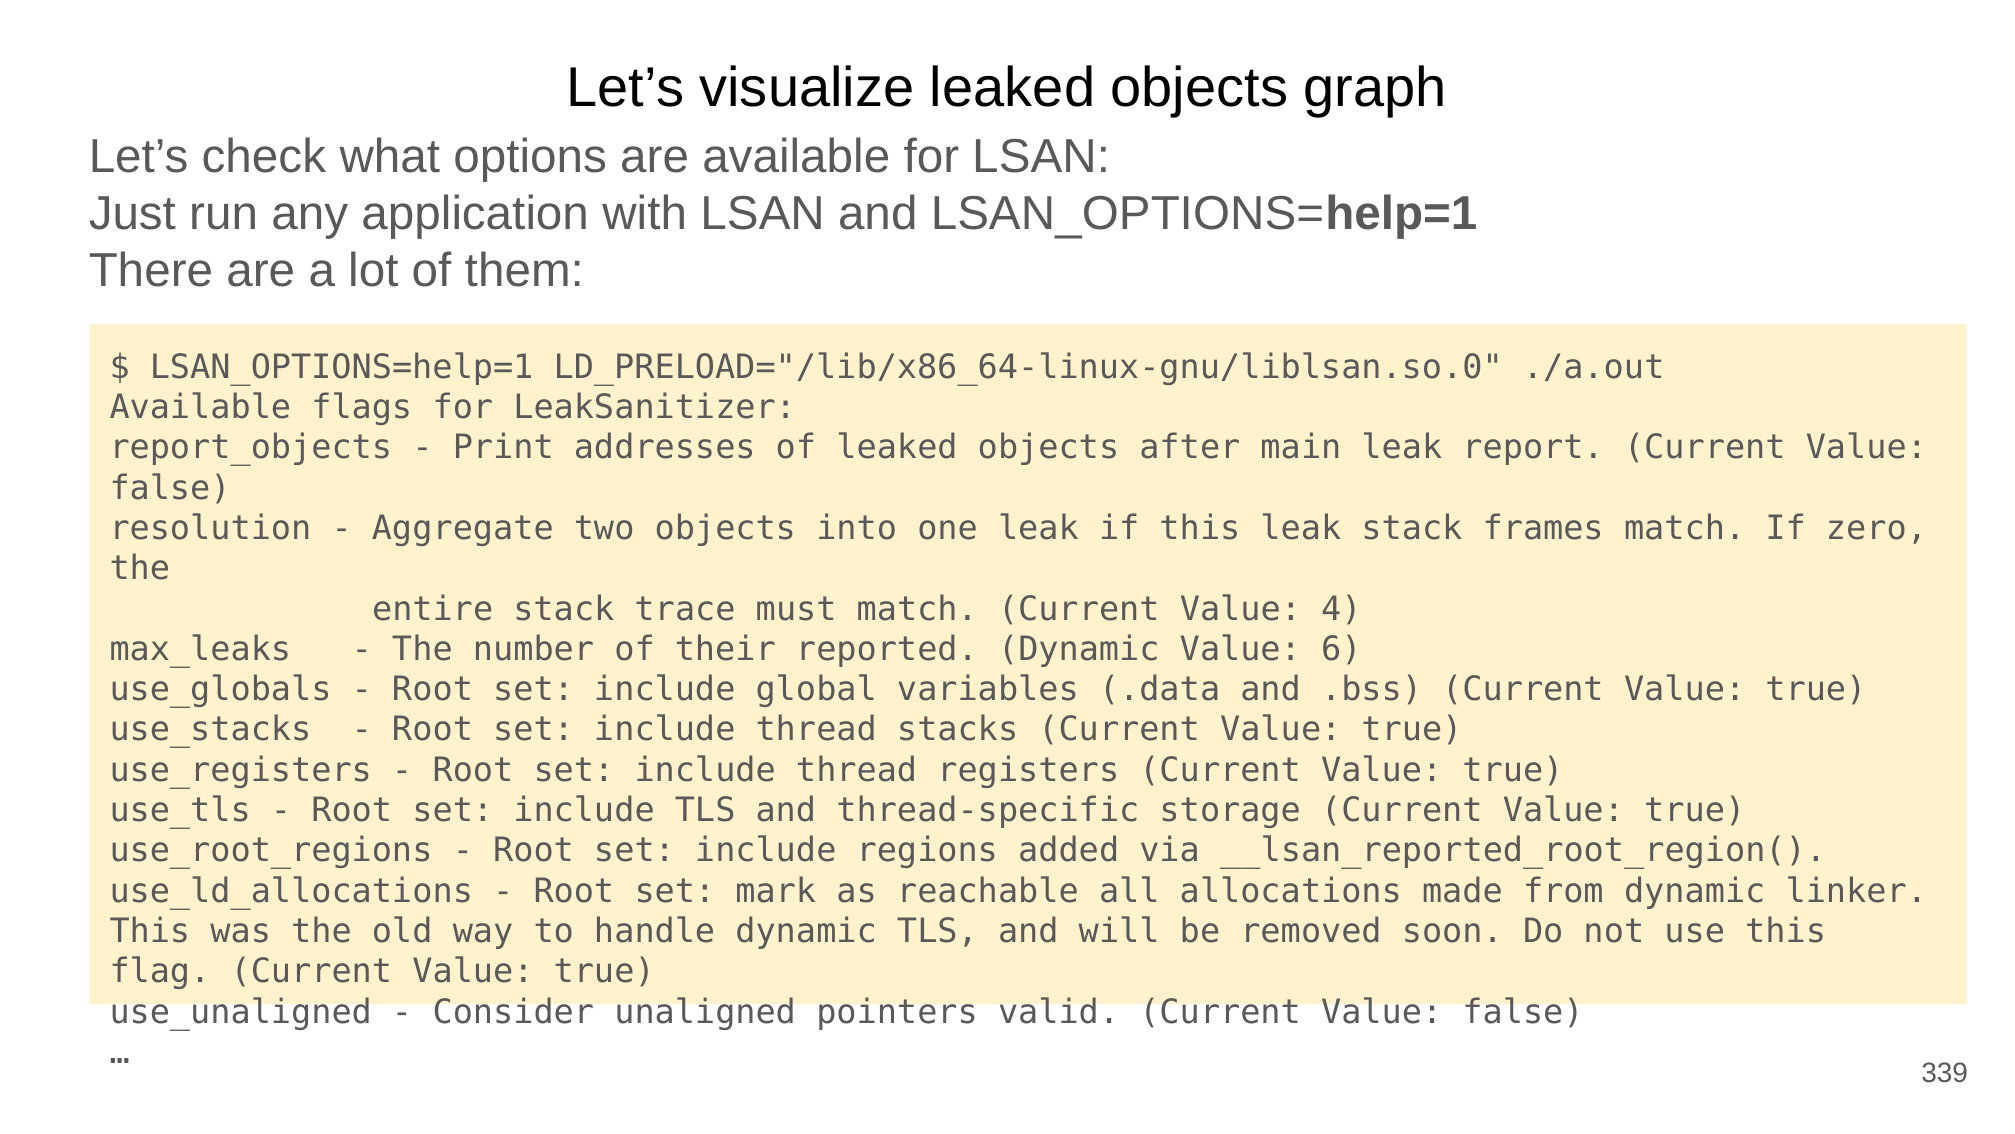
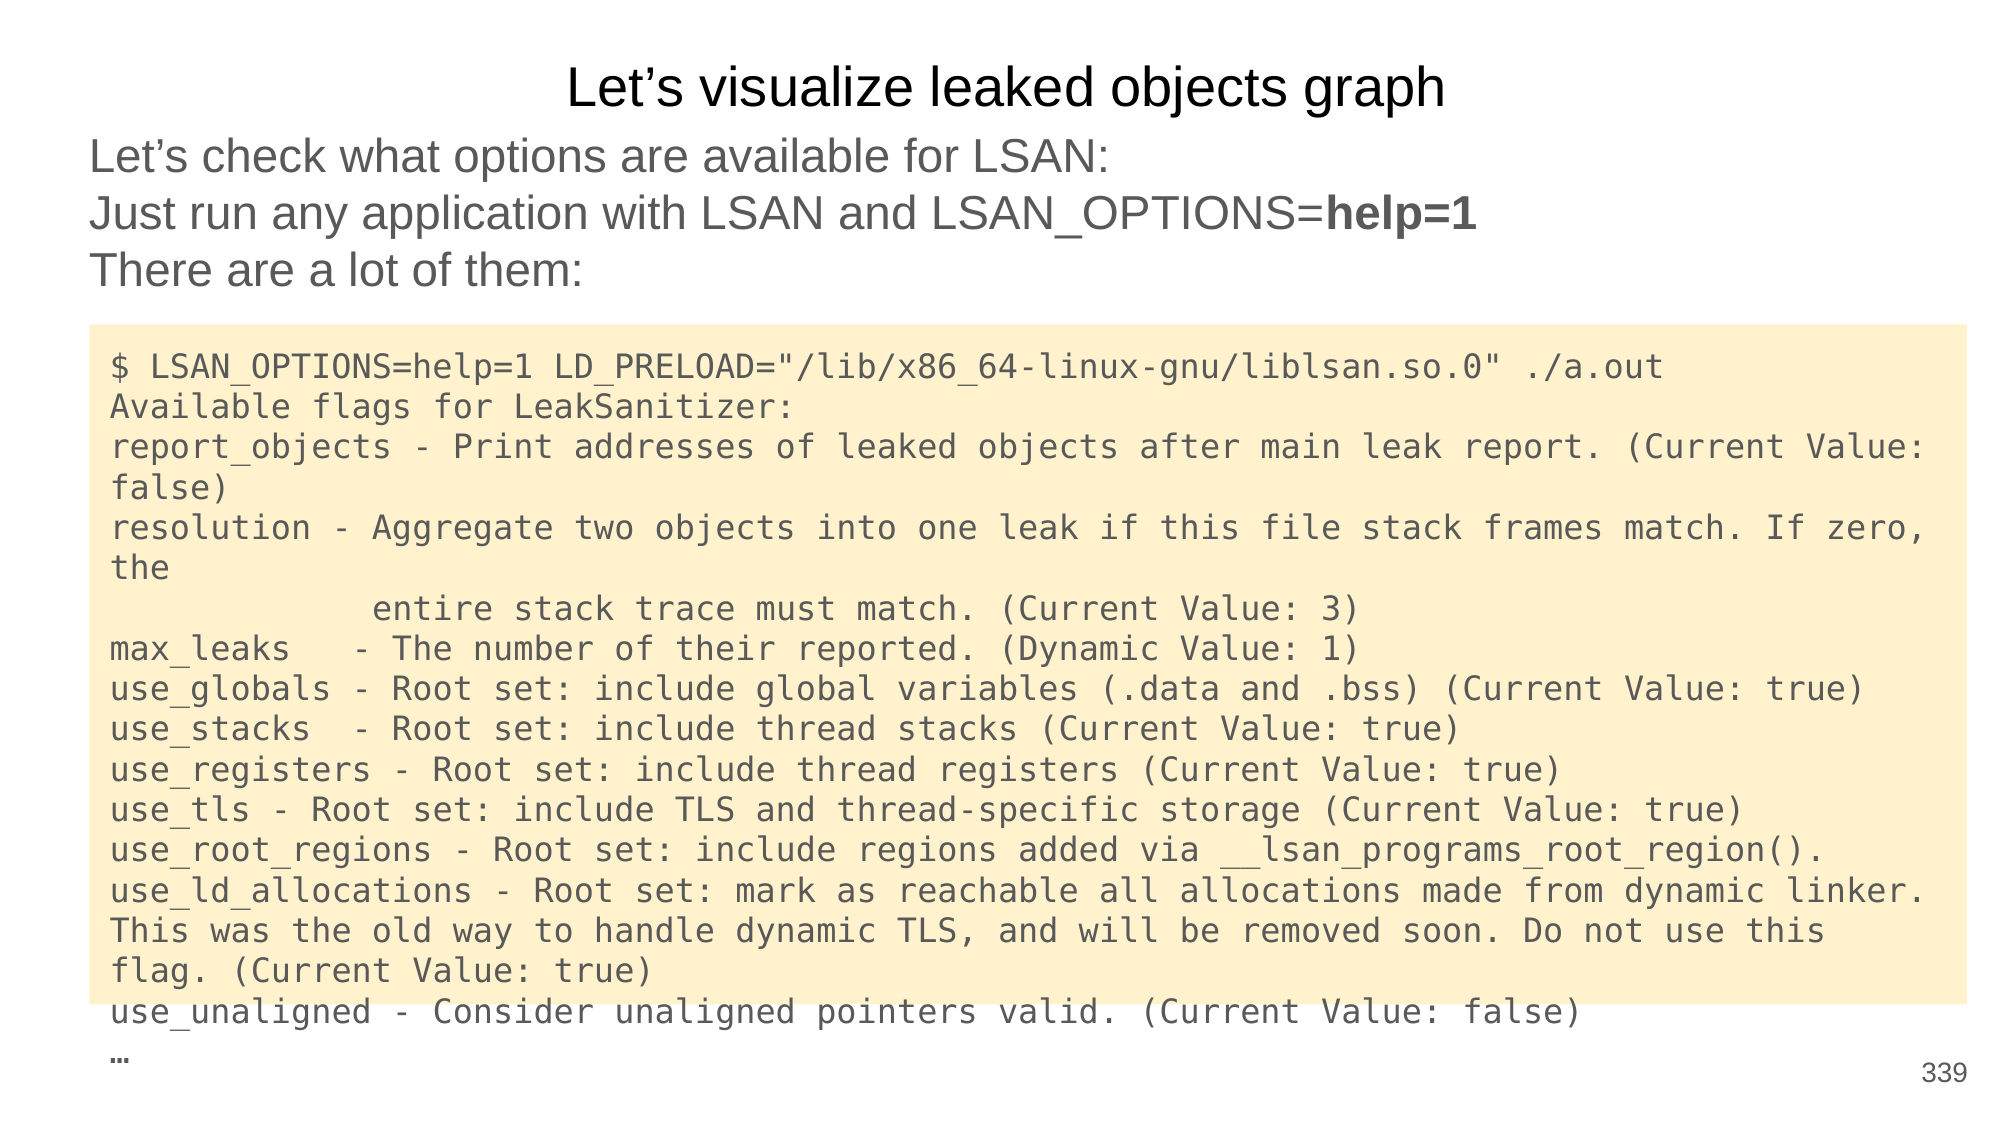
this leak: leak -> file (1301, 528)
4: 4 -> 3 (1341, 609)
6: 6 -> 1 (1341, 649)
__lsan_reported_root_region(: __lsan_reported_root_region( -> __lsan_programs_root_region( (1523, 850)
